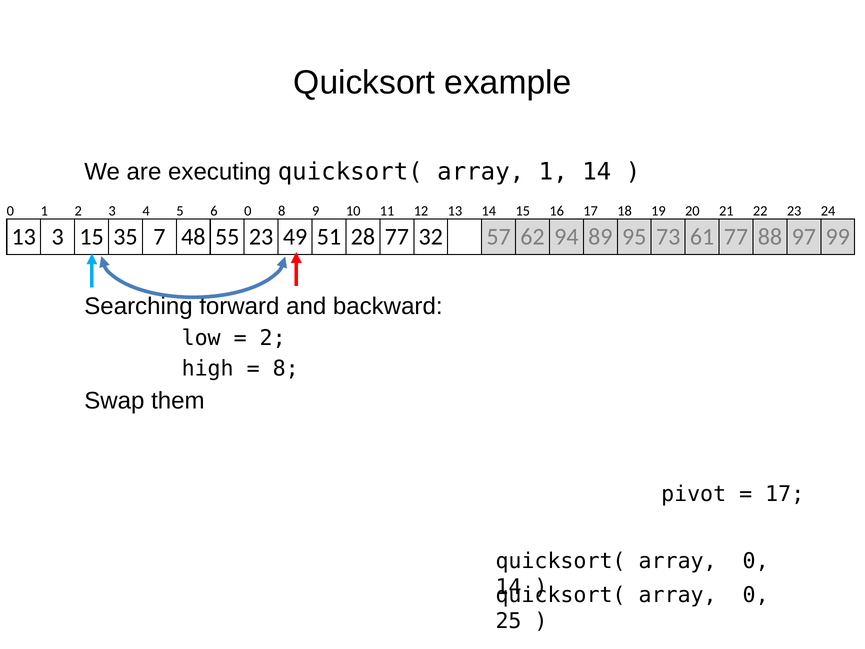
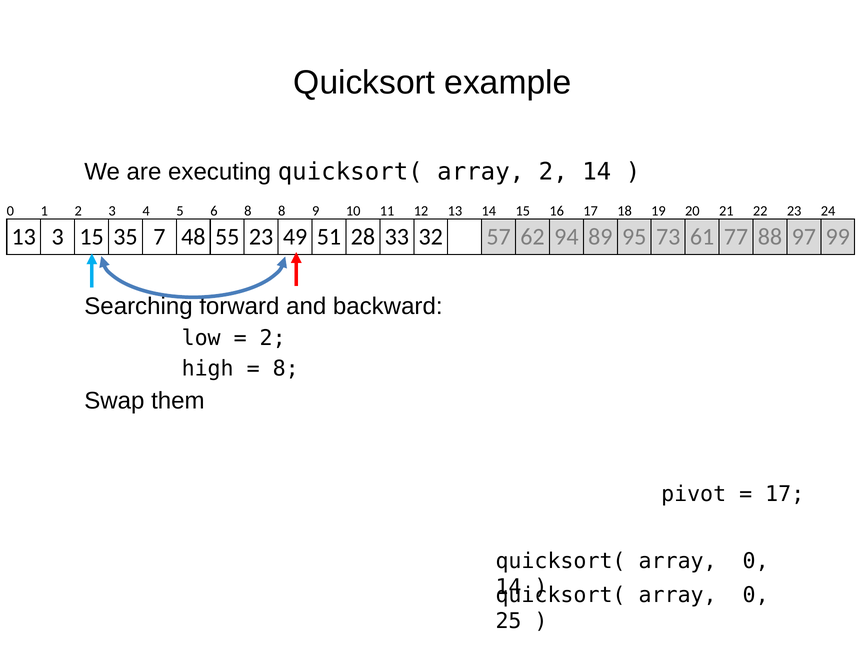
array 1: 1 -> 2 (553, 172)
6 0: 0 -> 8 (248, 211)
28 77: 77 -> 33 (397, 237)
